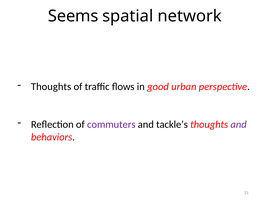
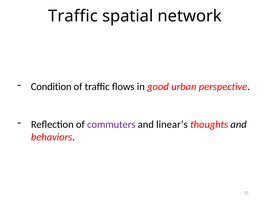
Seems: Seems -> Traffic (73, 16)
Thoughts: Thoughts -> Condition (51, 87)
tackle’s: tackle’s -> linear’s (172, 125)
and colour: purple -> black (239, 125)
